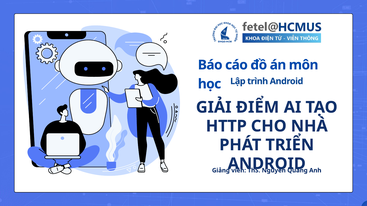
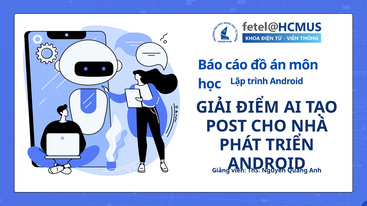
HTTP: HTTP -> POST (226, 126)
